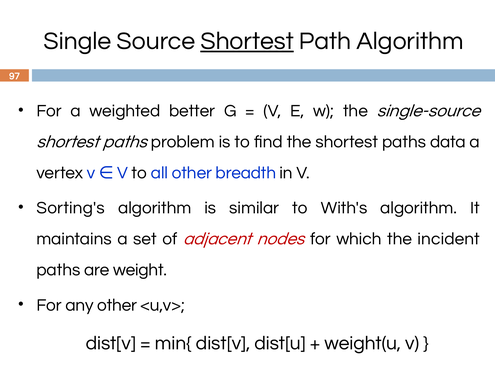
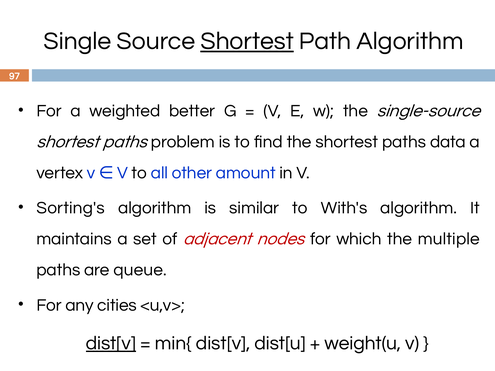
breadth: breadth -> amount (246, 173)
incident: incident -> multiple (449, 239)
weight: weight -> queue (140, 270)
any other: other -> cities (117, 305)
dist[v underline: none -> present (111, 343)
